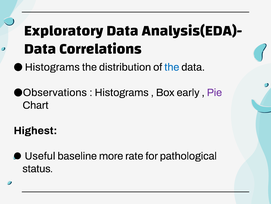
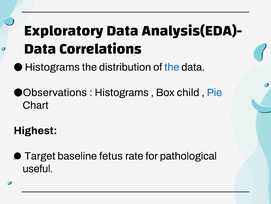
early: early -> child (188, 92)
Pie colour: purple -> blue (214, 92)
Useful: Useful -> Target (40, 155)
more: more -> fetus (111, 155)
status: status -> useful (36, 168)
